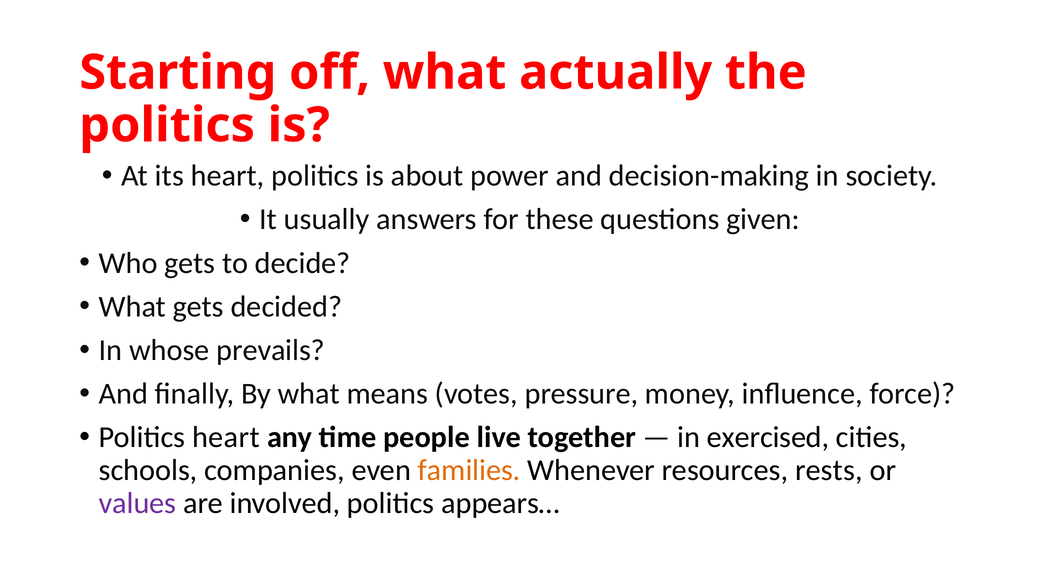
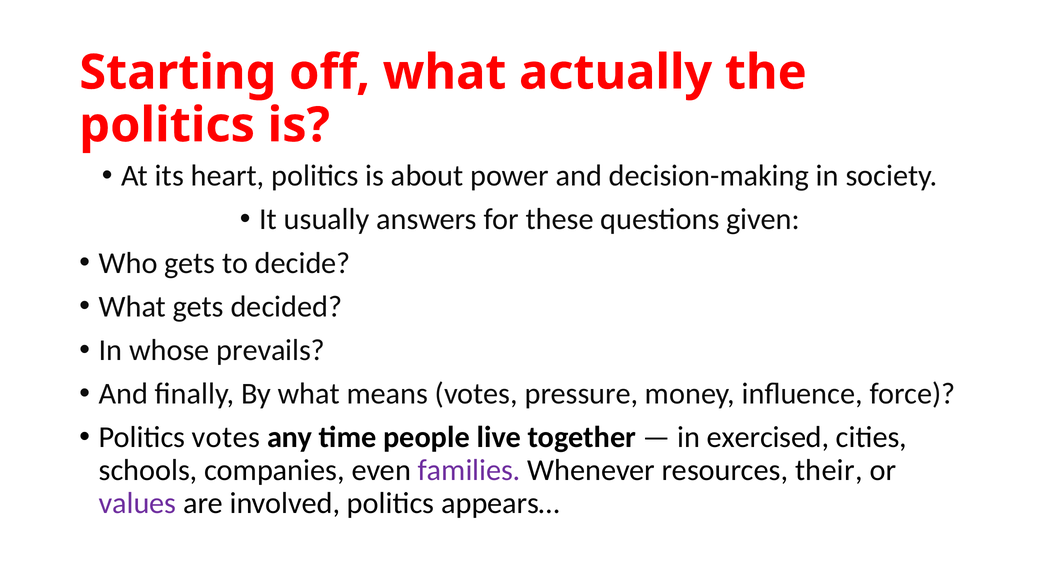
Politics heart: heart -> votes (226, 437)
families colour: orange -> purple (469, 470)
rests: rests -> their (829, 470)
